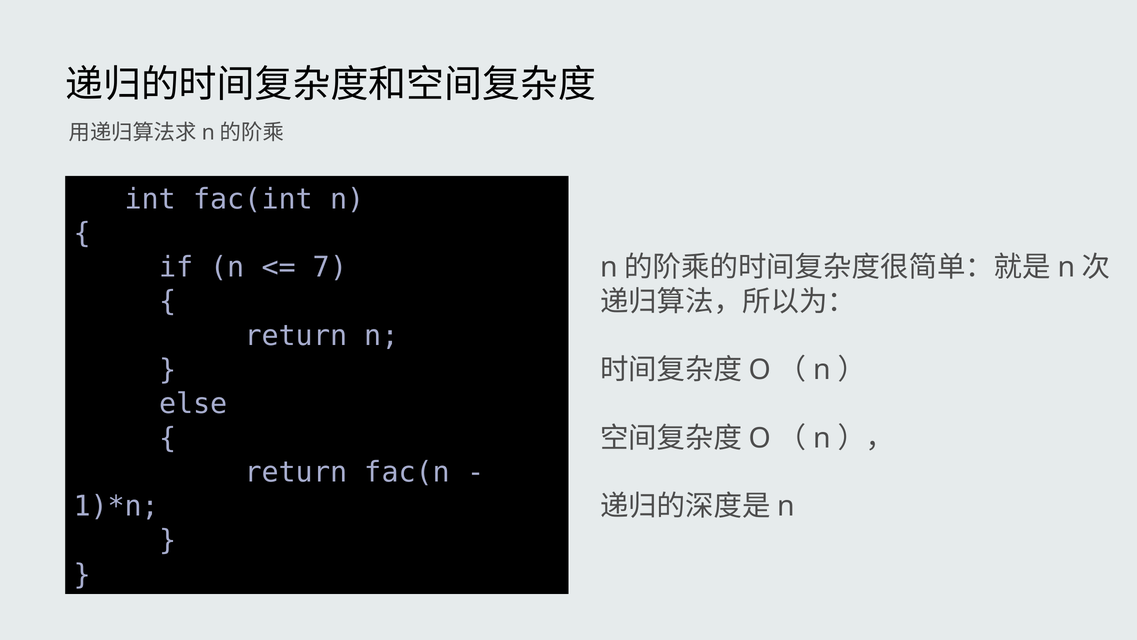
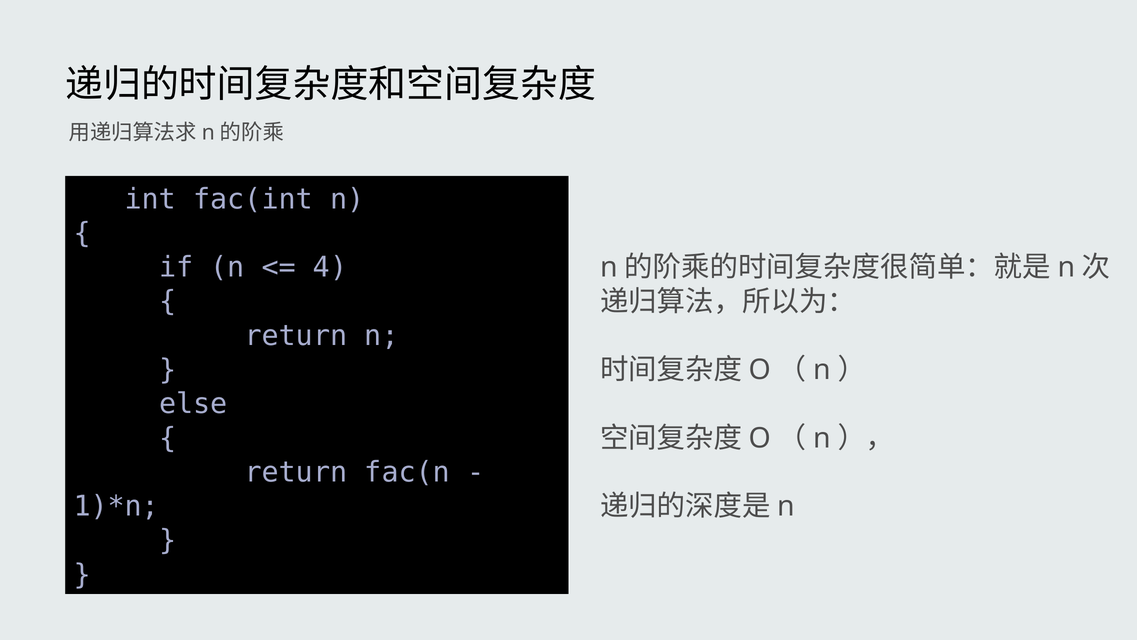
7: 7 -> 4 (330, 267)
